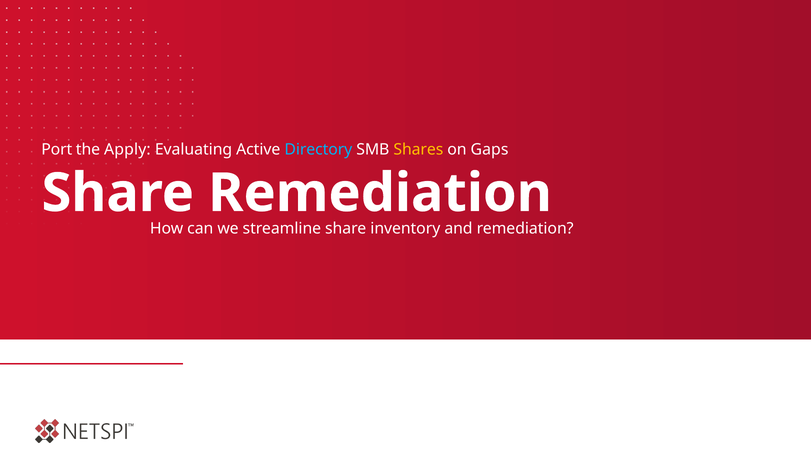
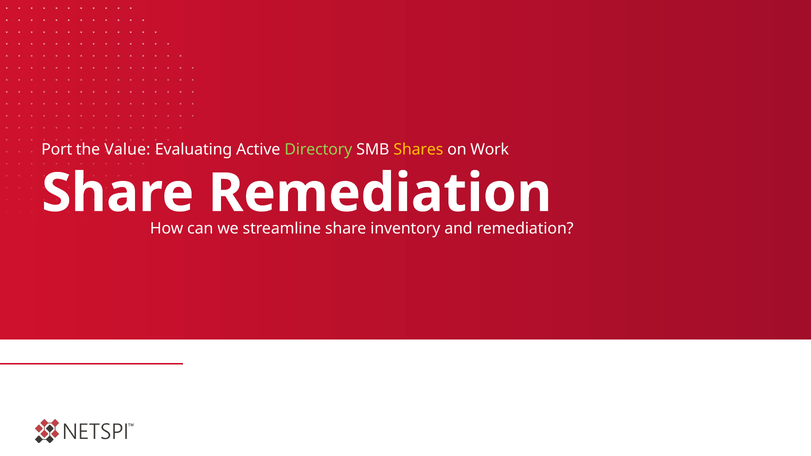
Apply: Apply -> Value (127, 150)
Directory colour: light blue -> light green (318, 150)
Gaps: Gaps -> Work (490, 150)
